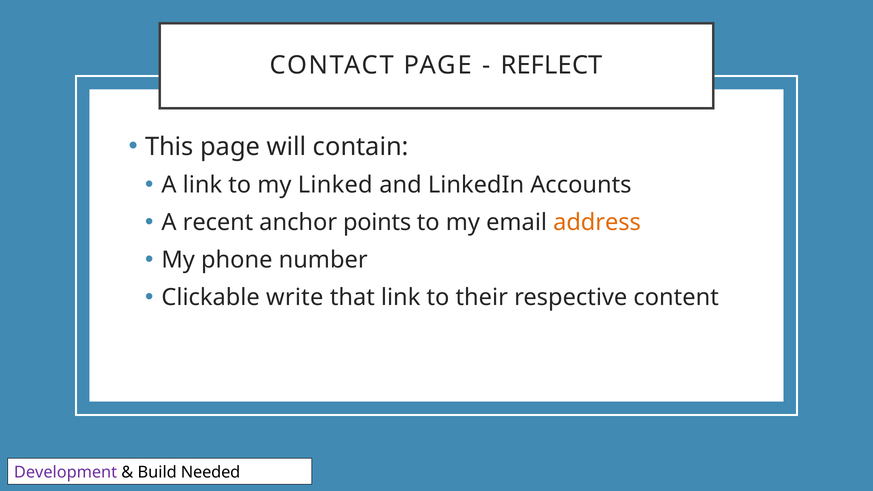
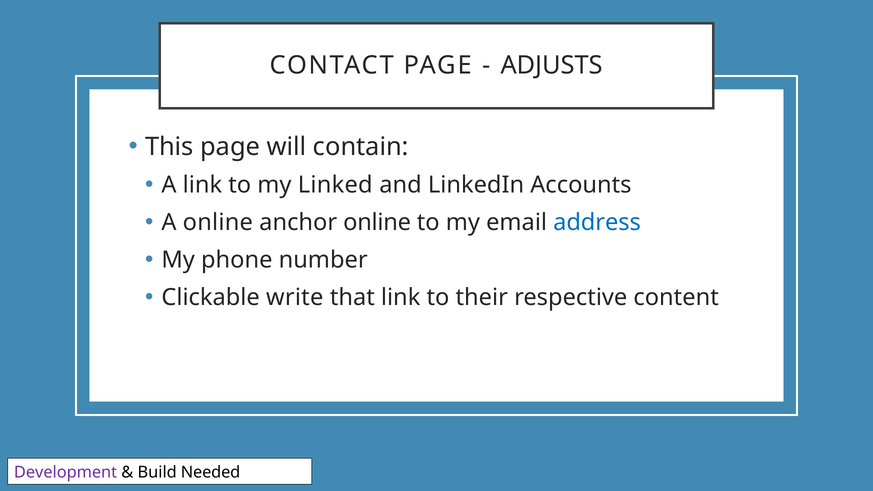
REFLECT: REFLECT -> ADJUSTS (552, 66)
A recent: recent -> online (218, 223)
anchor points: points -> online (377, 223)
address colour: orange -> blue (597, 223)
